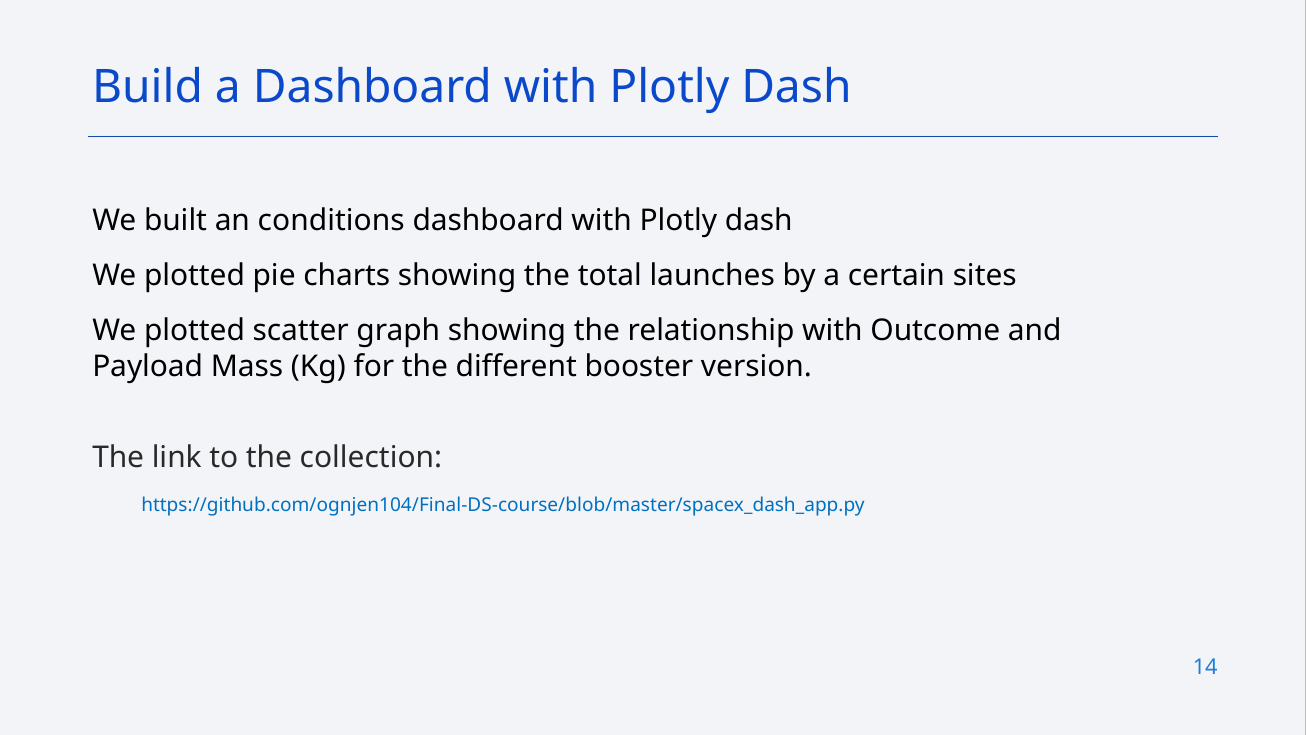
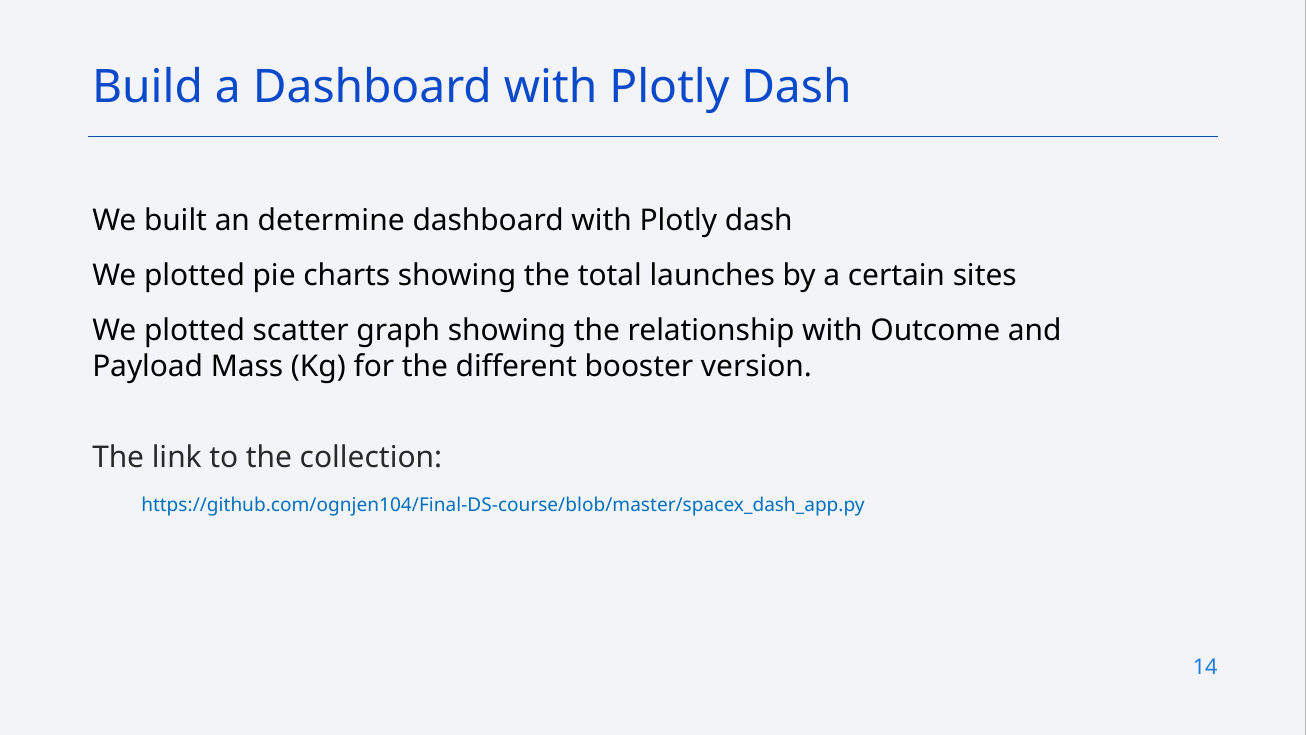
conditions: conditions -> determine (331, 220)
